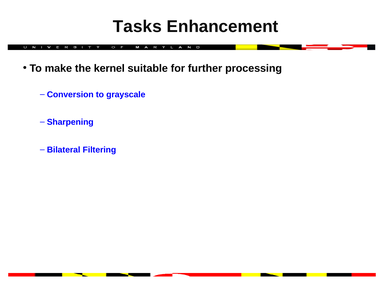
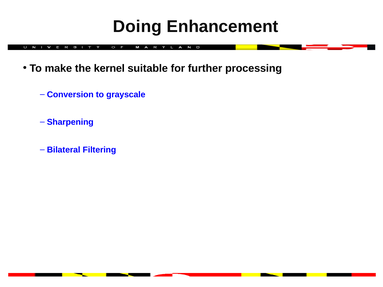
Tasks: Tasks -> Doing (137, 27)
